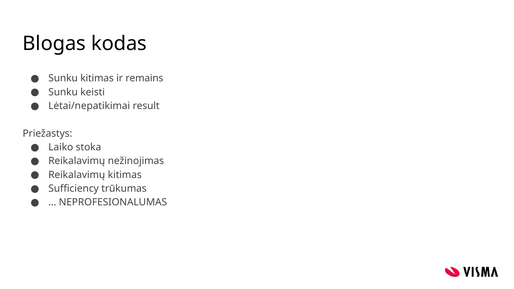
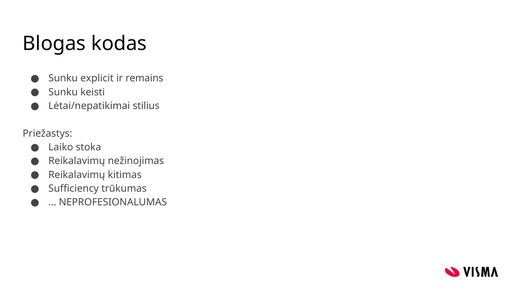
Sunku kitimas: kitimas -> explicit (97, 78)
result: result -> stilius (146, 106)
